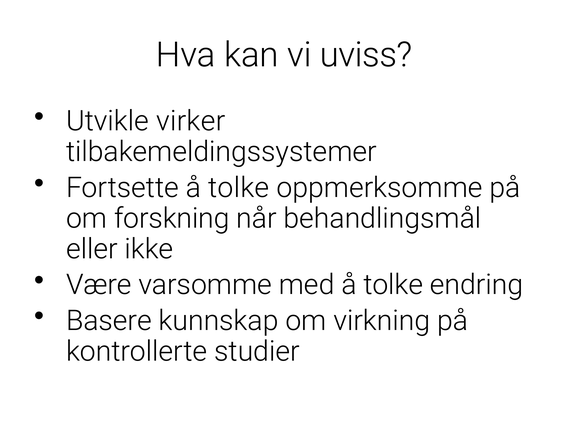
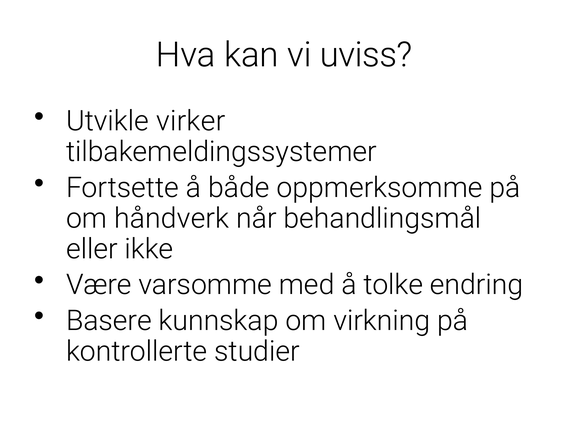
Fortsette å tolke: tolke -> både (239, 188)
forskning: forskning -> håndverk (172, 218)
